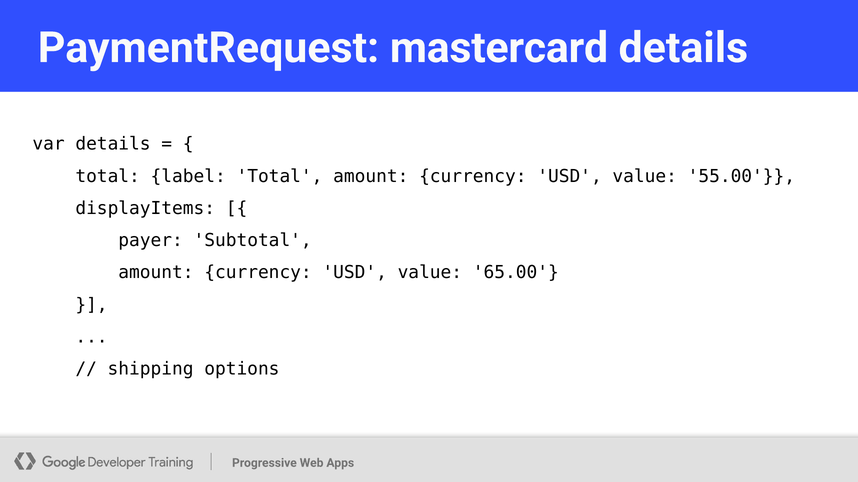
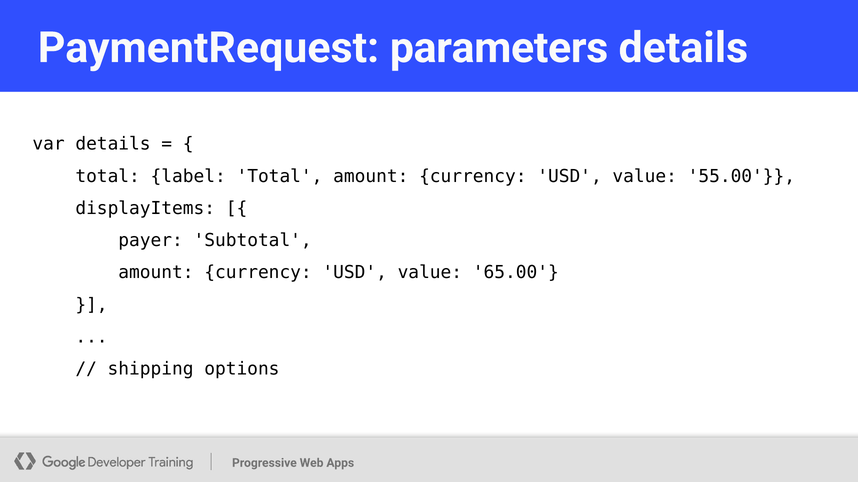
mastercard: mastercard -> parameters (499, 48)
